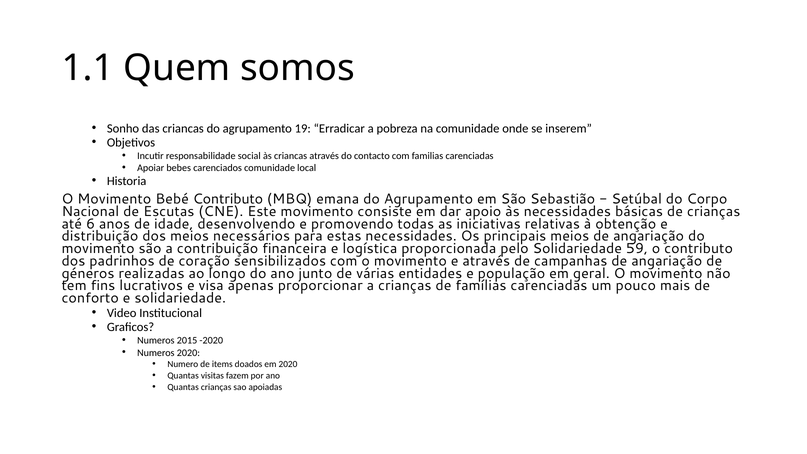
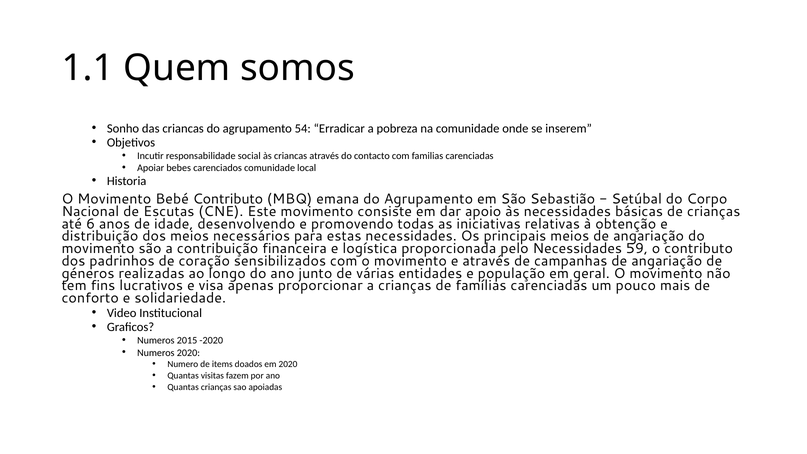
19: 19 -> 54 (303, 128)
pelo Solidariedade: Solidariedade -> Necessidades (577, 249)
